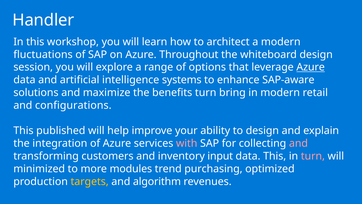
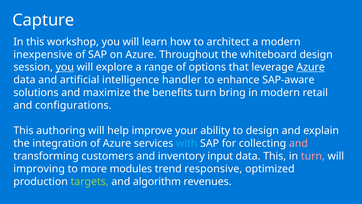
Handler: Handler -> Capture (43, 20)
fluctuations: fluctuations -> inexpensive (43, 54)
you underline: none -> present (65, 67)
systems: systems -> handler (182, 80)
published: published -> authoring (61, 131)
with colour: pink -> light blue (187, 143)
minimized: minimized -> improving (39, 169)
purchasing: purchasing -> responsive (213, 169)
targets colour: yellow -> light green (90, 181)
